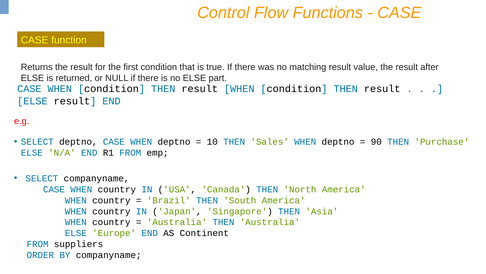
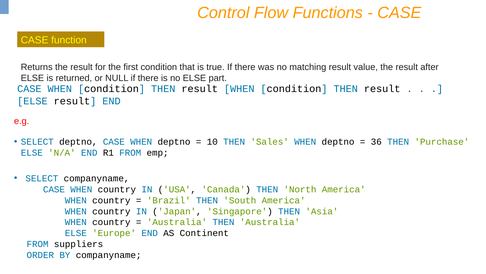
90: 90 -> 36 (376, 142)
